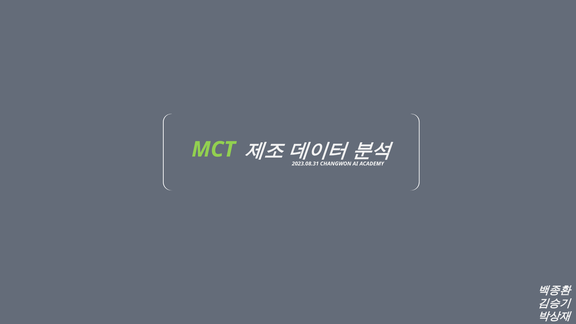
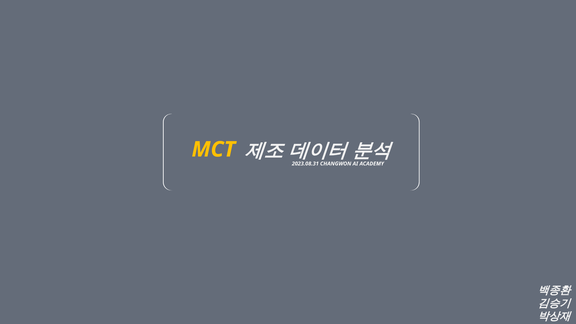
MCT colour: light green -> yellow (213, 149)
